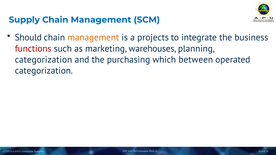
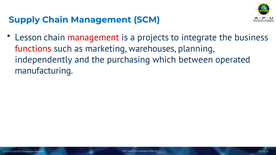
Should: Should -> Lesson (28, 38)
management colour: orange -> red (93, 38)
categorization: categorization -> independently (44, 60)
categorization: categorization -> manufacturing (44, 71)
